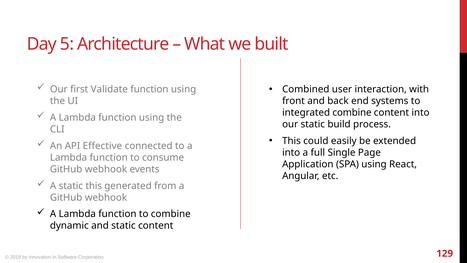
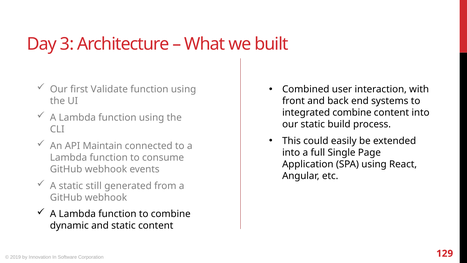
5: 5 -> 3 (67, 44)
Effective: Effective -> Maintain (103, 146)
static this: this -> still (94, 186)
